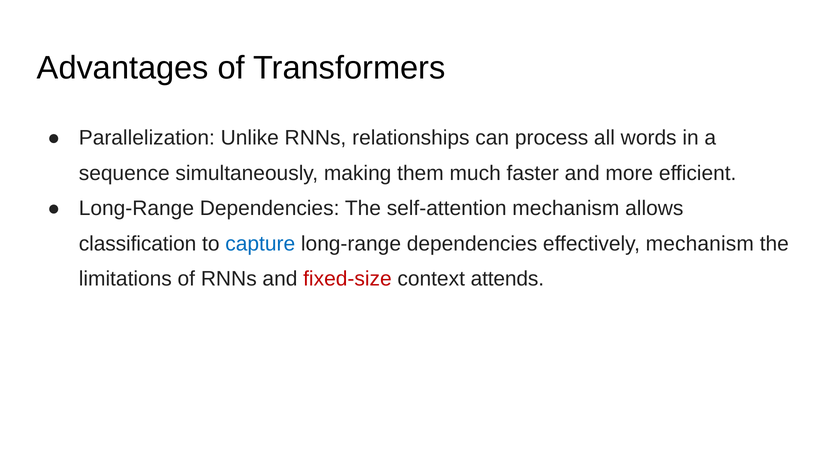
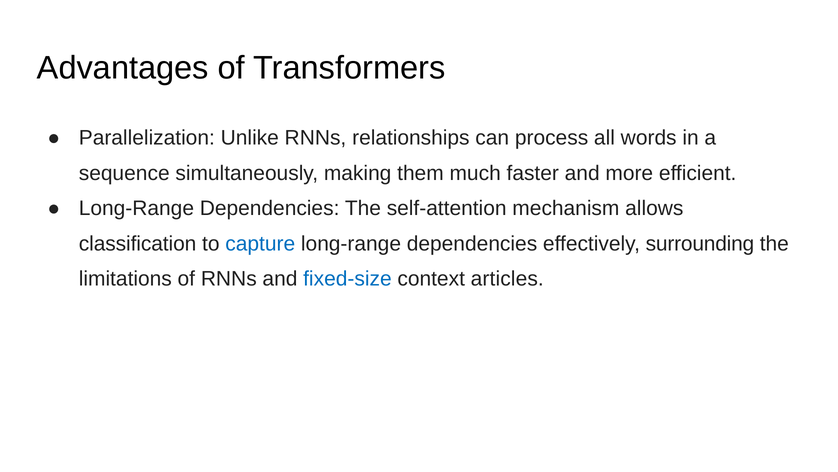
effectively mechanism: mechanism -> surrounding (700, 243)
fixed-size colour: red -> blue (347, 278)
attends: attends -> articles (507, 278)
